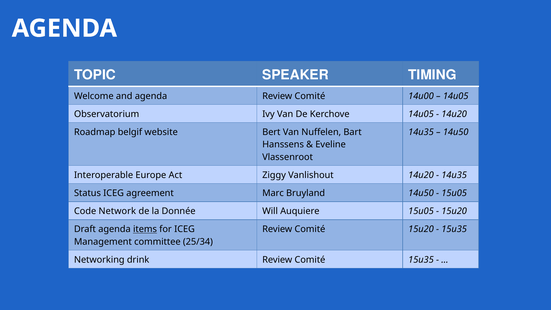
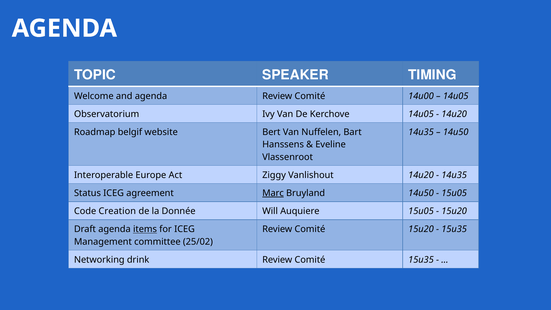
Marc underline: none -> present (273, 193)
Network: Network -> Creation (117, 211)
25/34: 25/34 -> 25/02 (198, 242)
